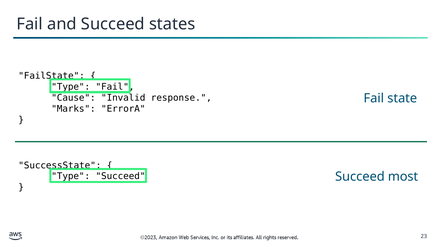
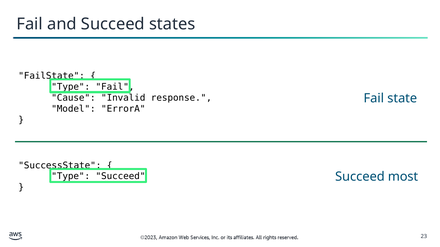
Marks: Marks -> Model (73, 109)
